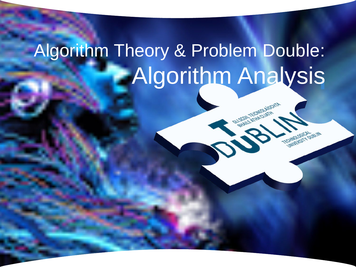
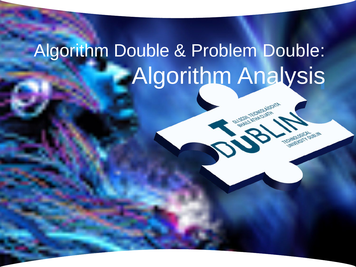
Algorithm Theory: Theory -> Double (142, 51)
